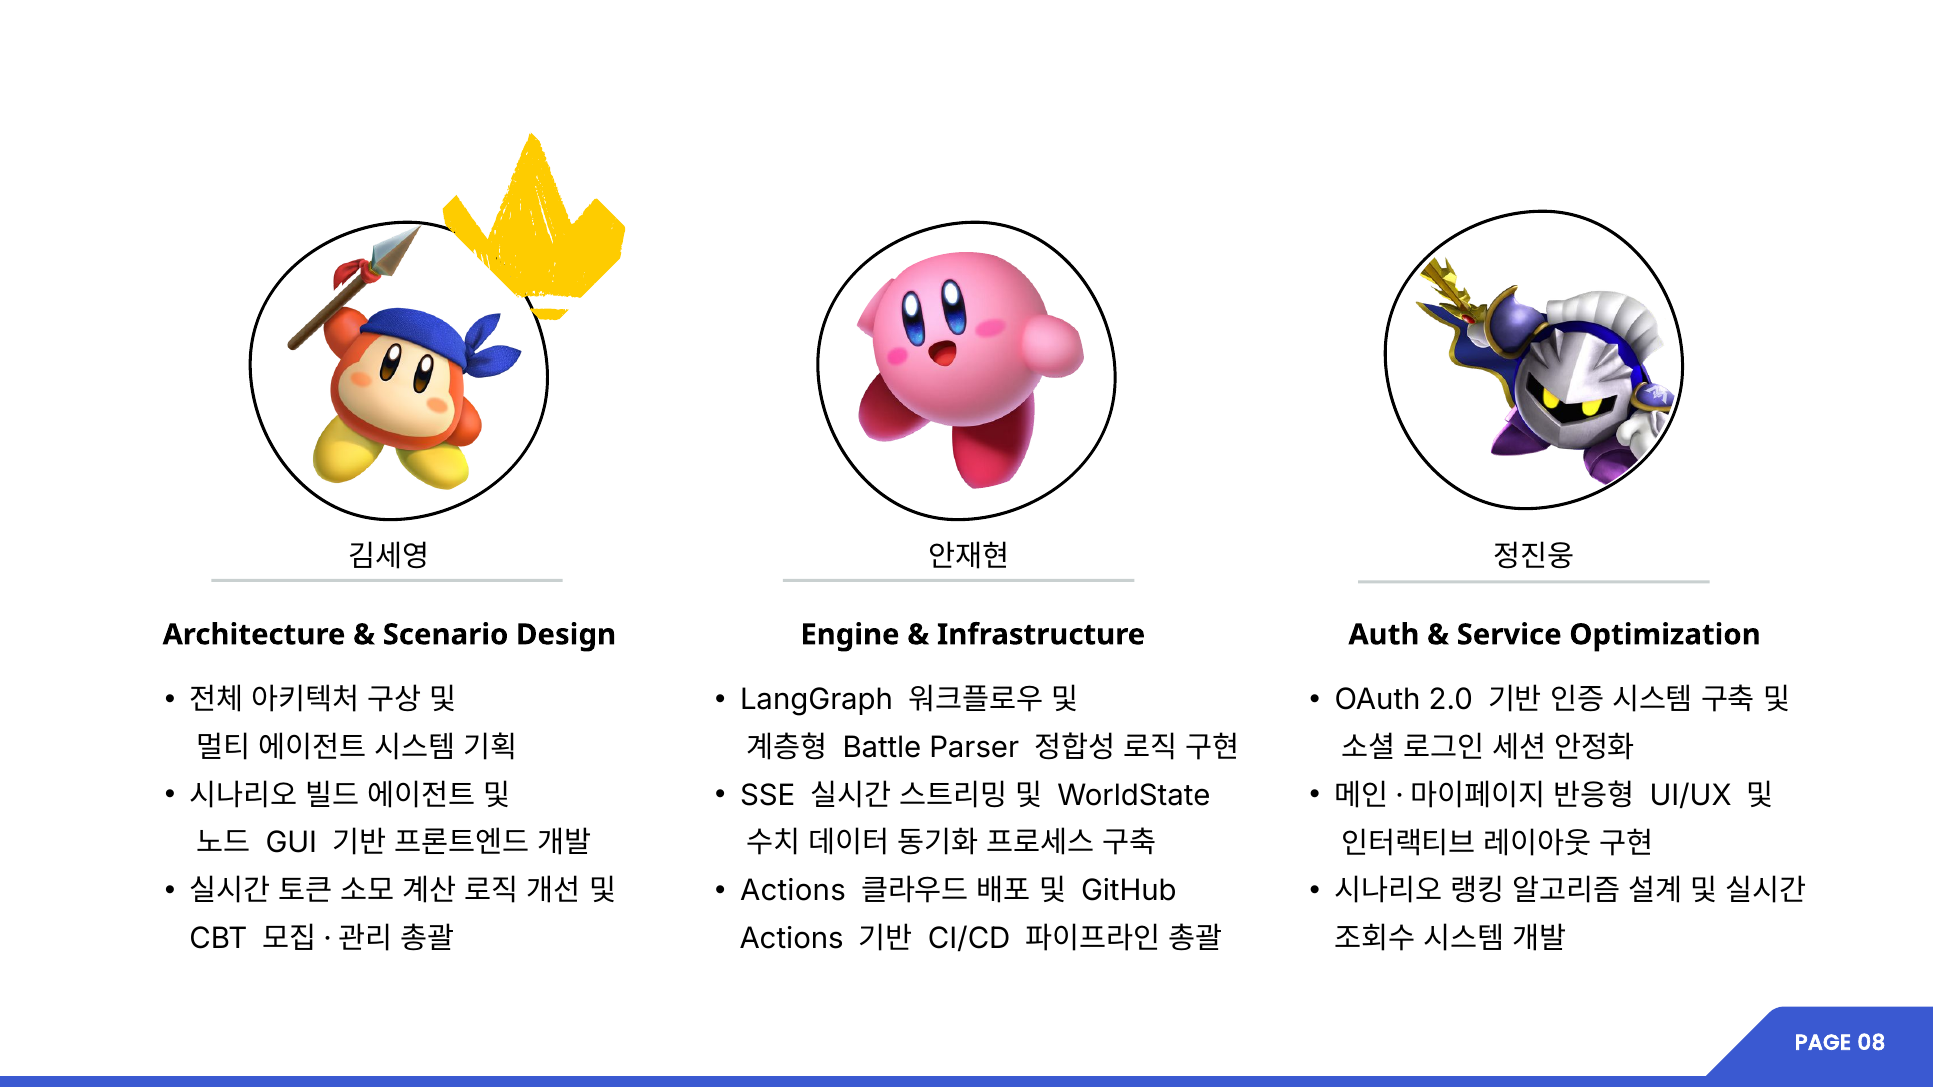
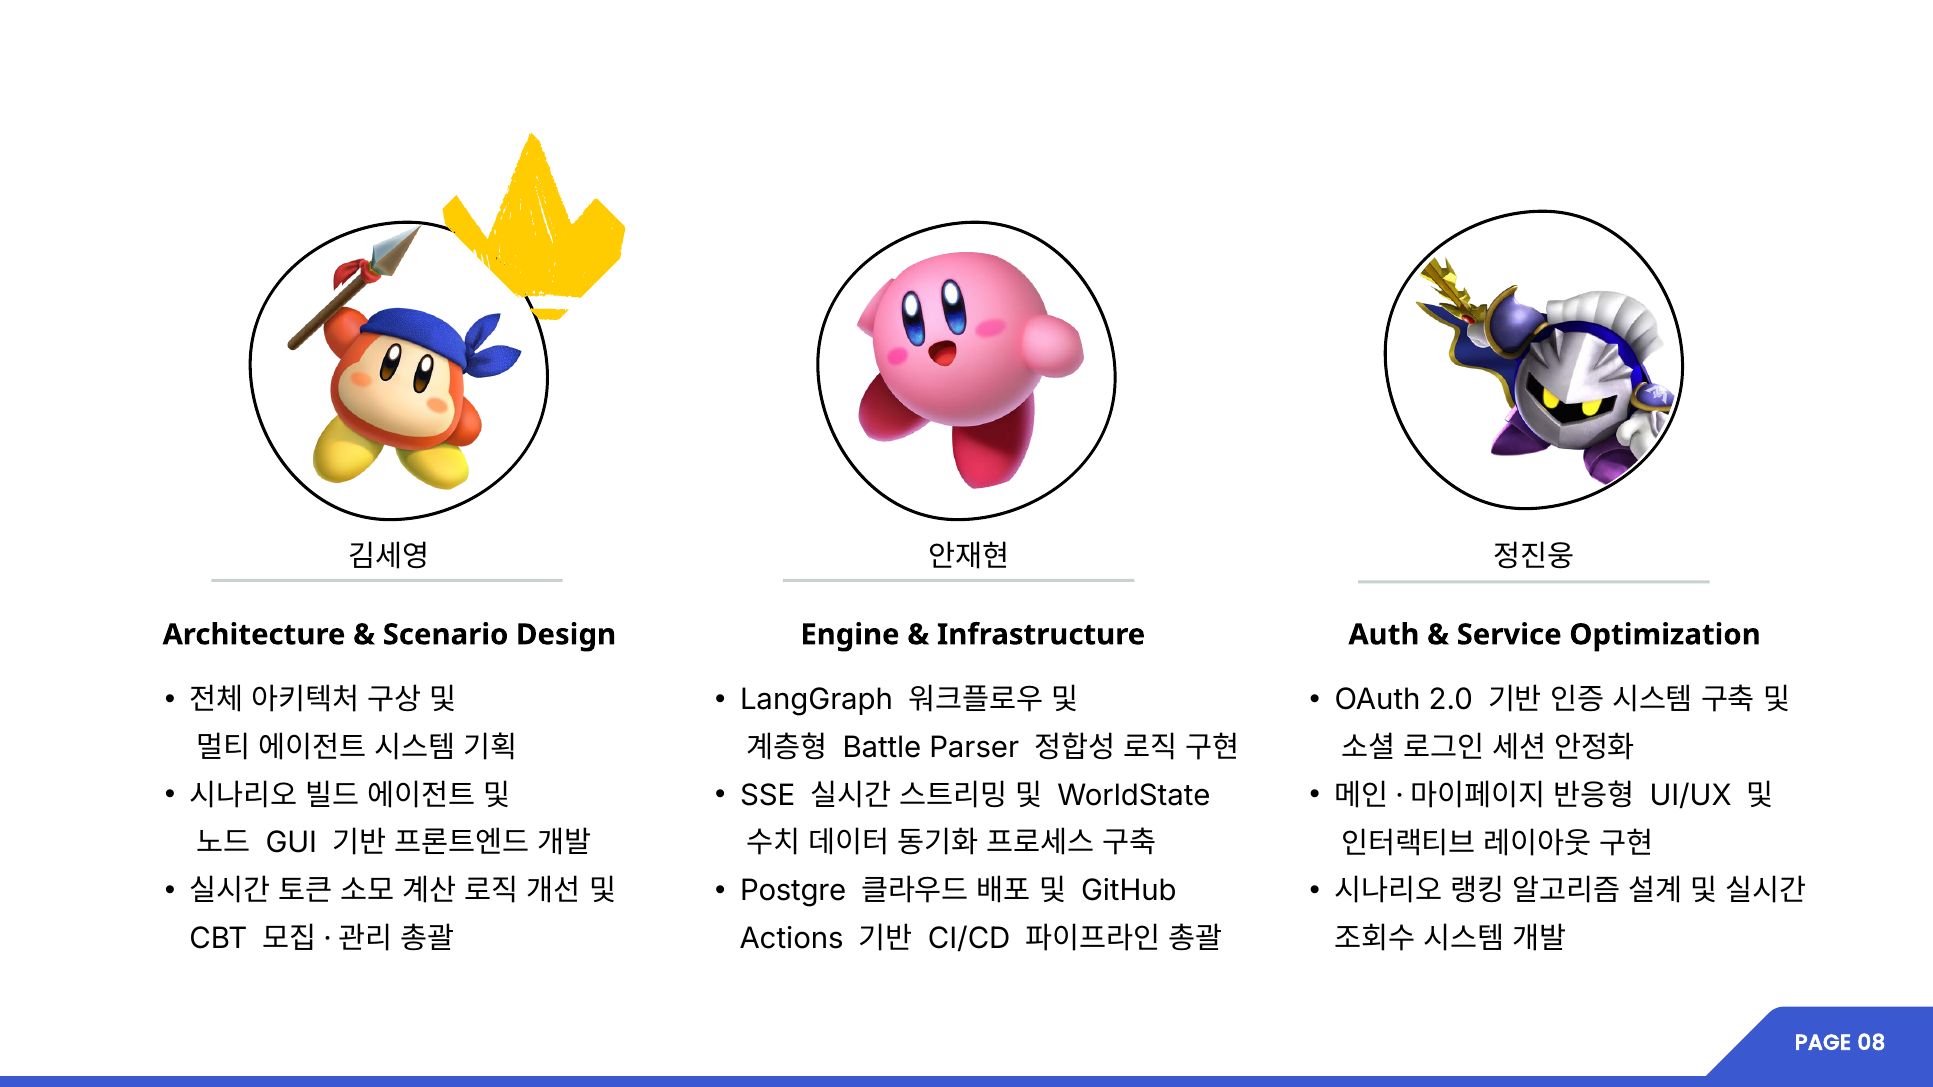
Actions: Actions -> Postgre (793, 891)
